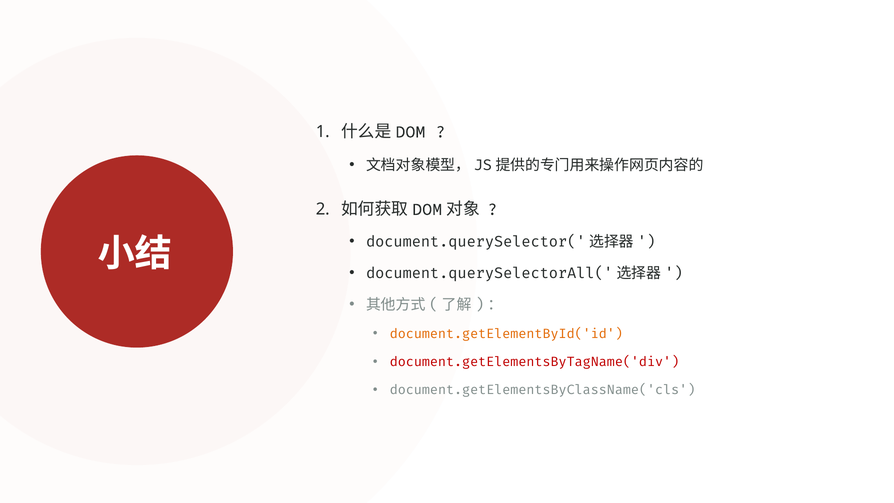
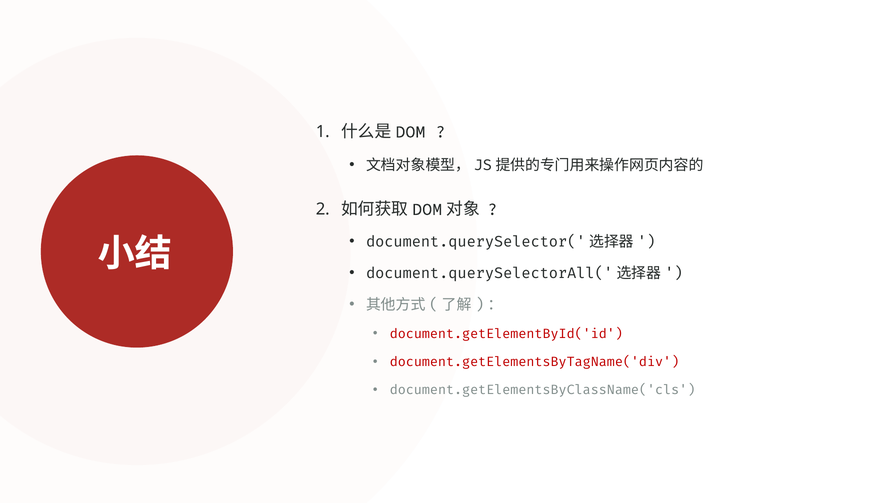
document.getElementById('id colour: orange -> red (506, 334)
